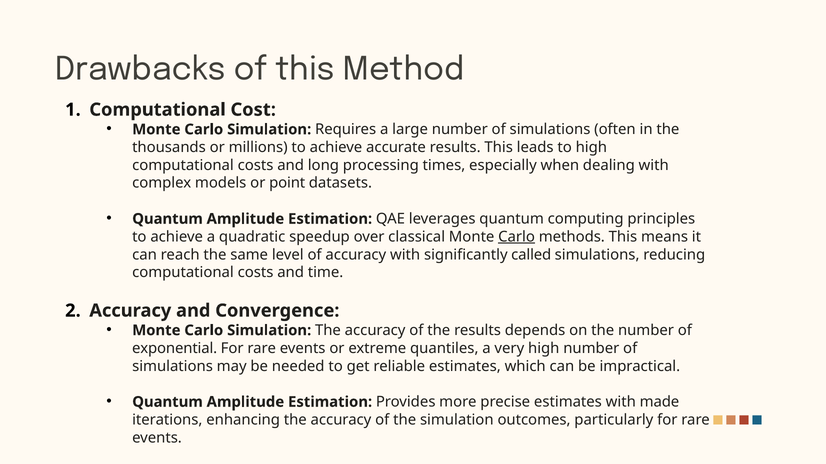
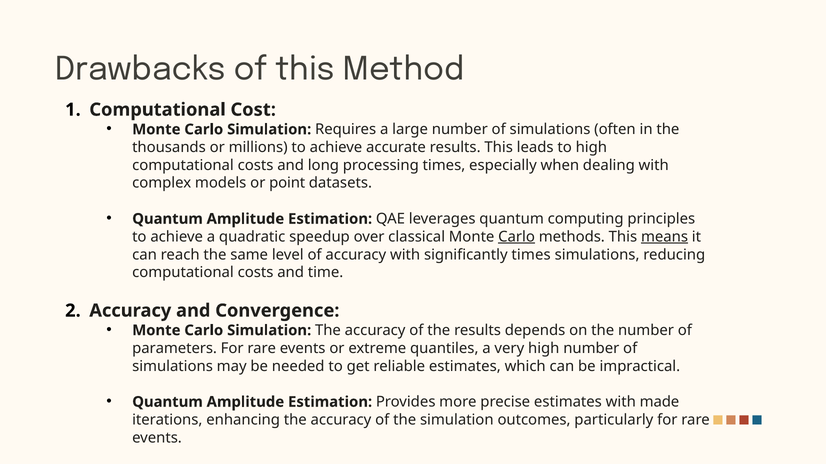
means underline: none -> present (665, 237)
significantly called: called -> times (531, 255)
exponential: exponential -> parameters (175, 349)
